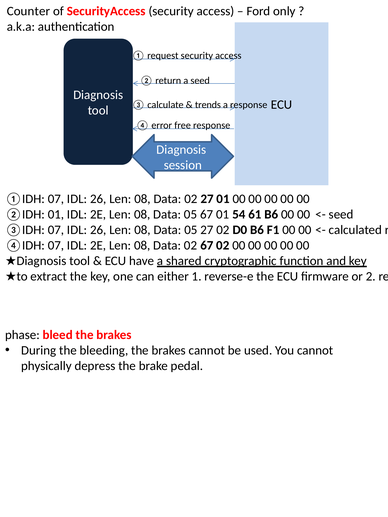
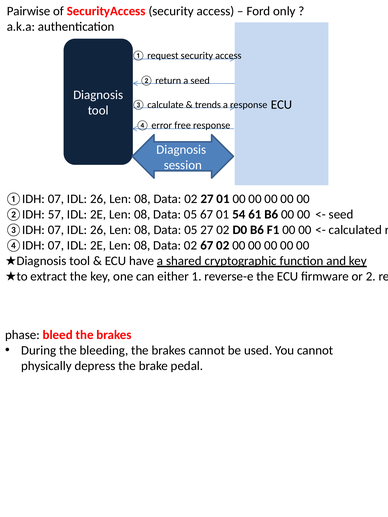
Counter: Counter -> Pairwise (29, 11)
②IDH 01: 01 -> 57 (56, 214)
